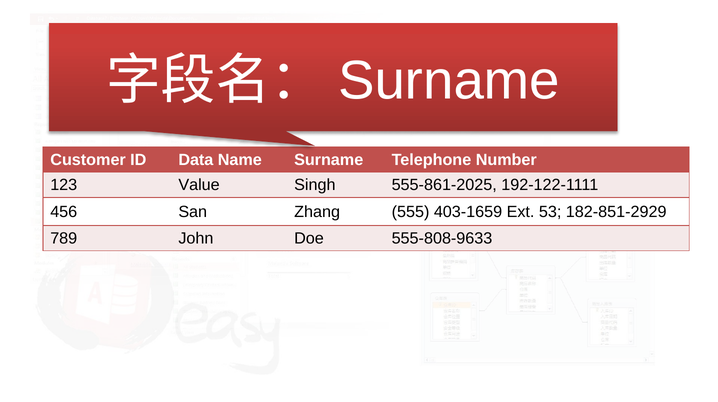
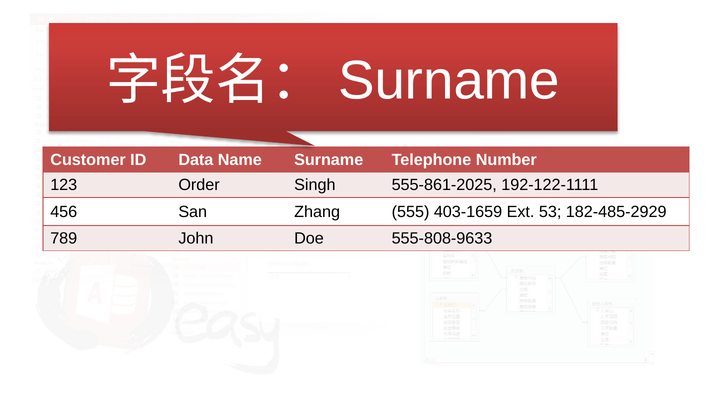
Value: Value -> Order (199, 185)
182-851-2929: 182-851-2929 -> 182-485-2929 (616, 212)
